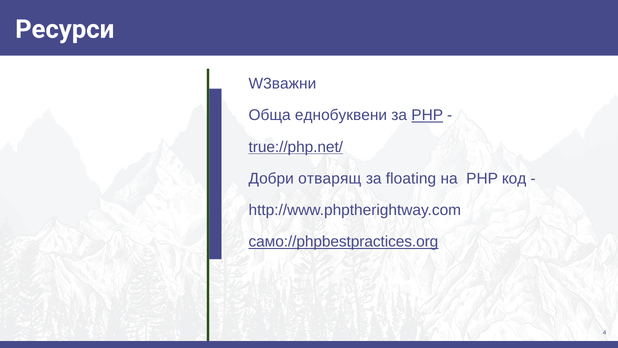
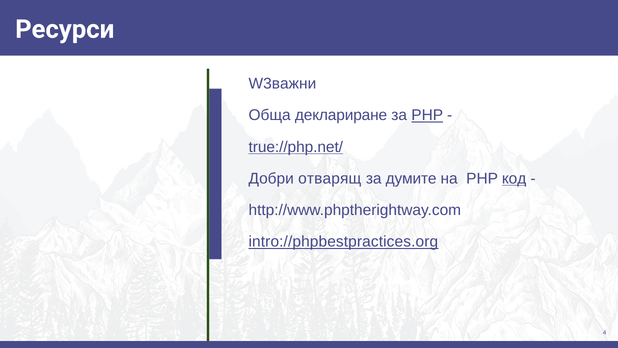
еднобуквени: еднобуквени -> деклариране (341, 115)
floating: floating -> думите (411, 178)
код underline: none -> present (514, 178)
само://phpbestpractices.org: само://phpbestpractices.org -> intro://phpbestpractices.org (343, 242)
